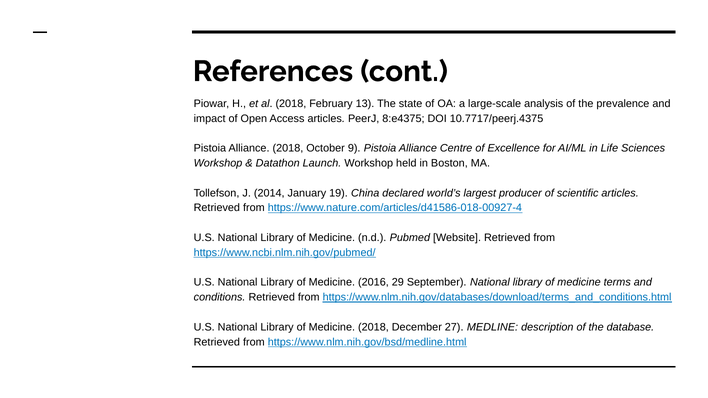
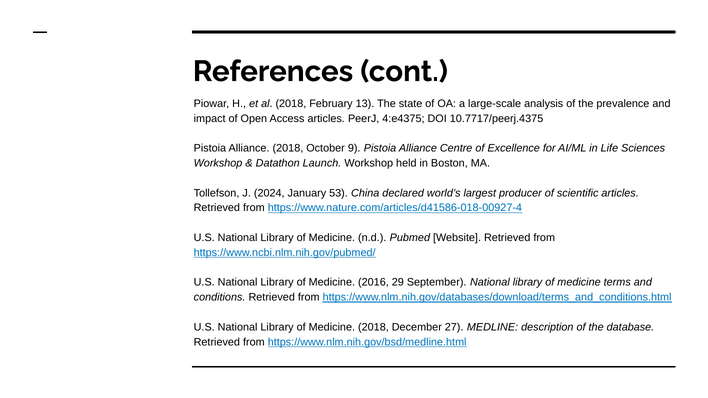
8:e4375: 8:e4375 -> 4:e4375 (403, 119)
2014: 2014 -> 2024 (269, 193)
19: 19 -> 53 (339, 193)
